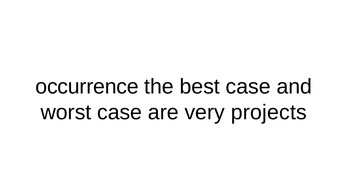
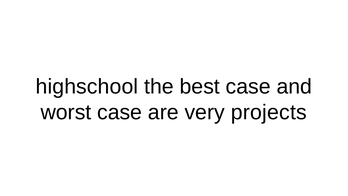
occurrence: occurrence -> highschool (87, 87)
